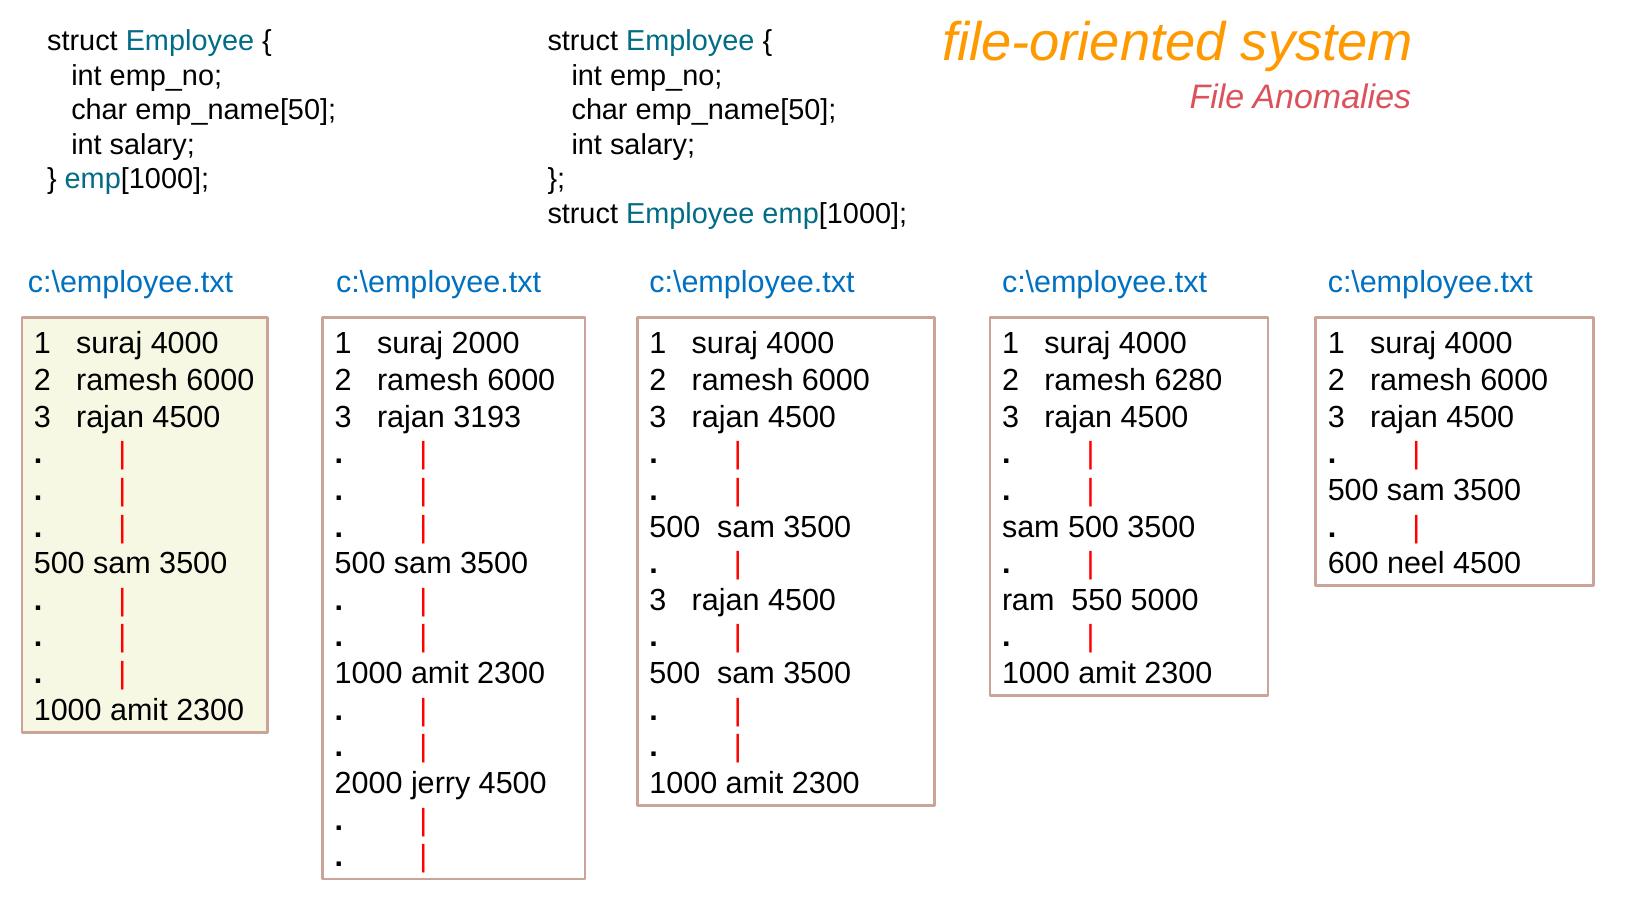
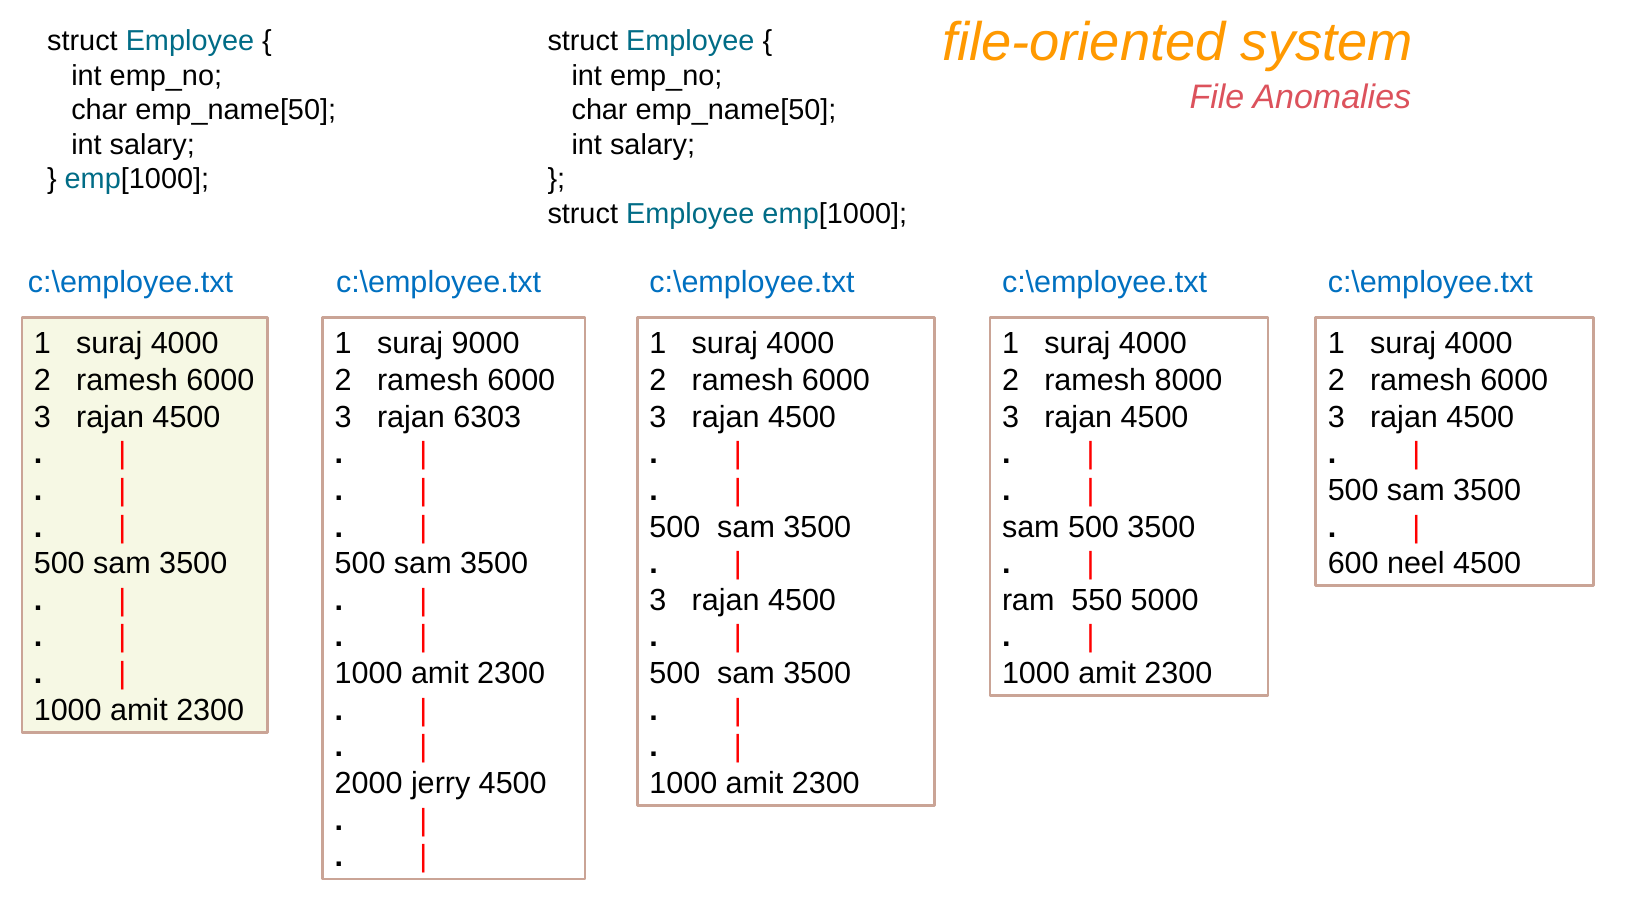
suraj 2000: 2000 -> 9000 (486, 344)
6280: 6280 -> 8000 (1188, 381)
3193: 3193 -> 6303 (487, 417)
